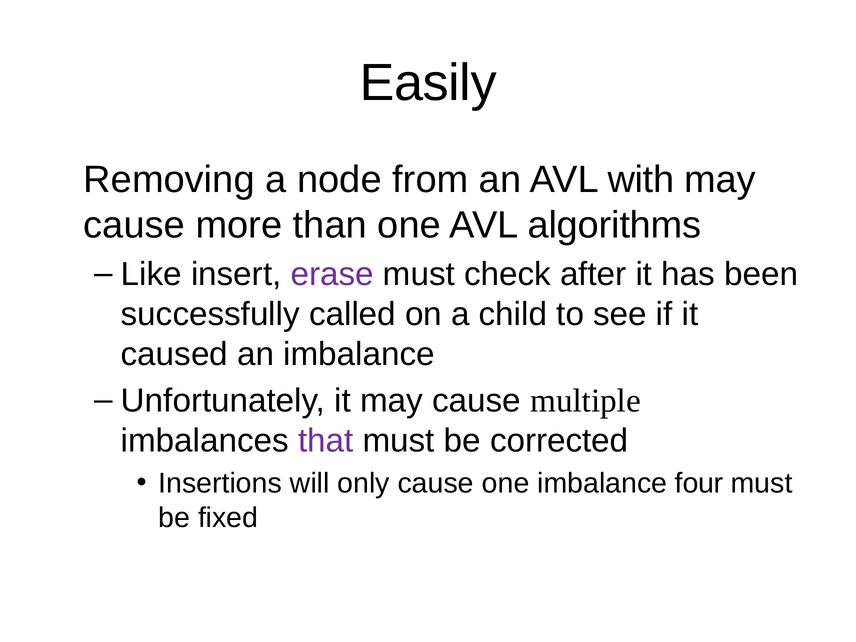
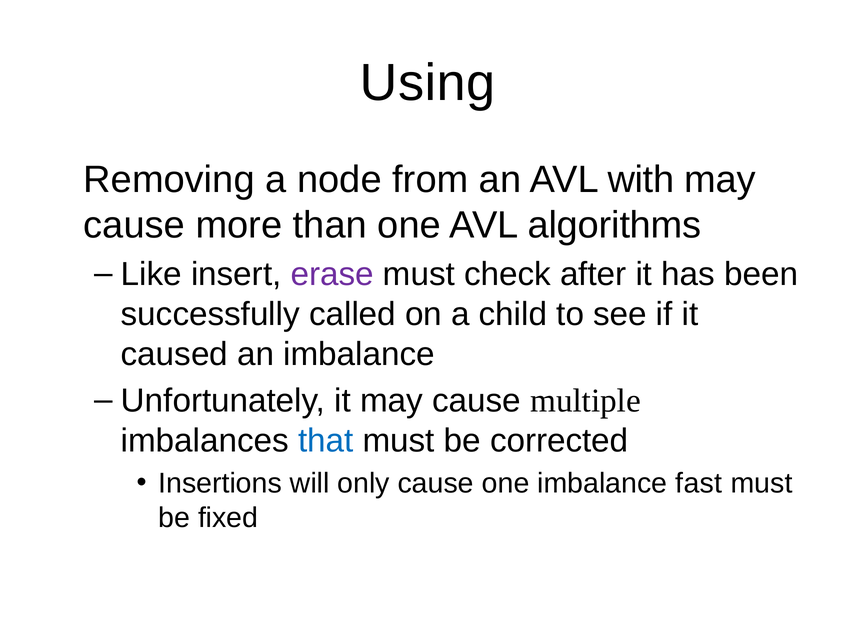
Easily: Easily -> Using (428, 83)
that colour: purple -> blue (326, 441)
four: four -> fast (699, 483)
